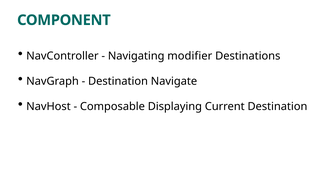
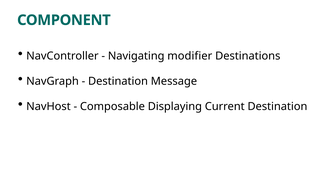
Navigate: Navigate -> Message (174, 81)
